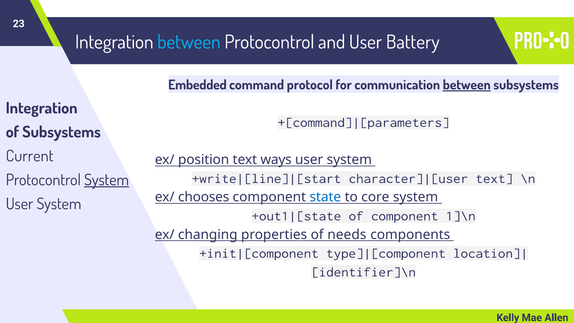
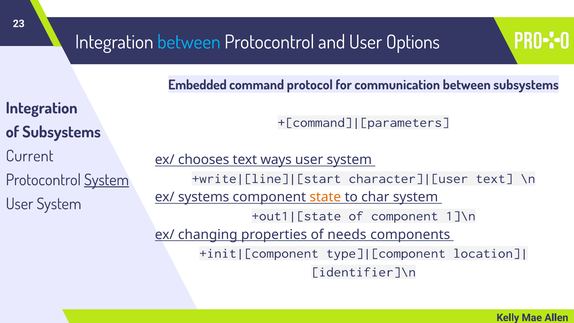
Battery: Battery -> Options (413, 42)
between underline: present -> none (467, 85)
position: position -> chooses (204, 160)
chooses: chooses -> systems (204, 197)
state colour: blue -> orange (325, 197)
core: core -> char (375, 197)
